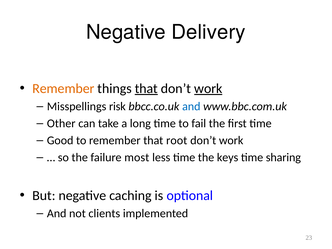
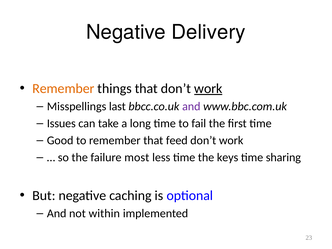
that underline: present -> none (146, 89)
risk: risk -> last (117, 107)
and colour: blue -> purple (191, 107)
Other: Other -> Issues (61, 123)
root: root -> feed (177, 140)
clients: clients -> within (104, 214)
